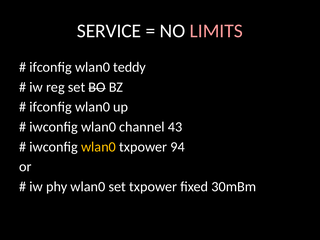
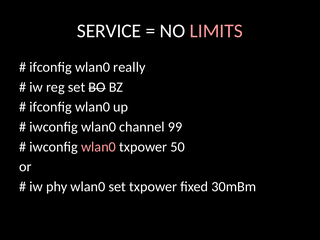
teddy: teddy -> really (129, 67)
43: 43 -> 99 (175, 127)
wlan0 colour: yellow -> pink (98, 147)
94: 94 -> 50 (178, 147)
